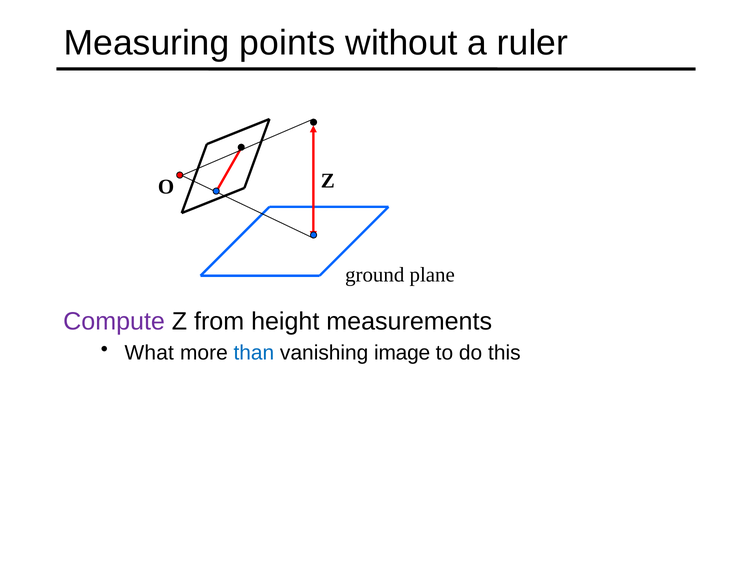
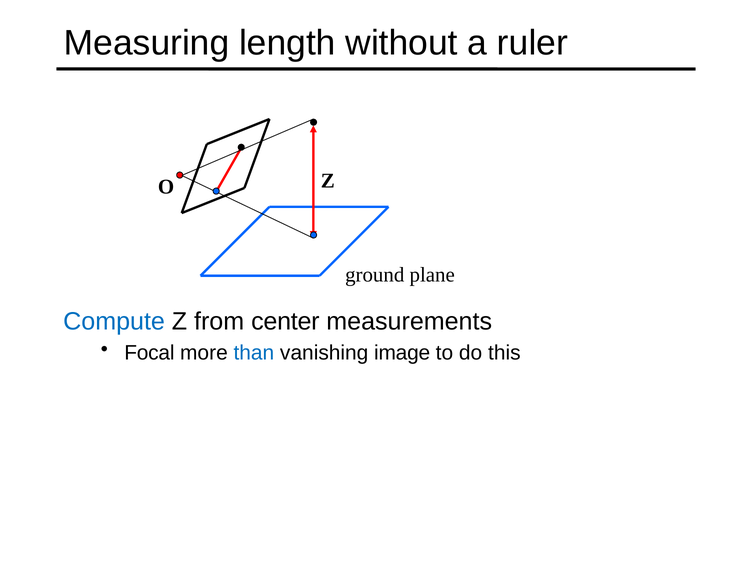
points: points -> length (287, 43)
Compute colour: purple -> blue (114, 321)
height: height -> center (285, 321)
What: What -> Focal (149, 353)
